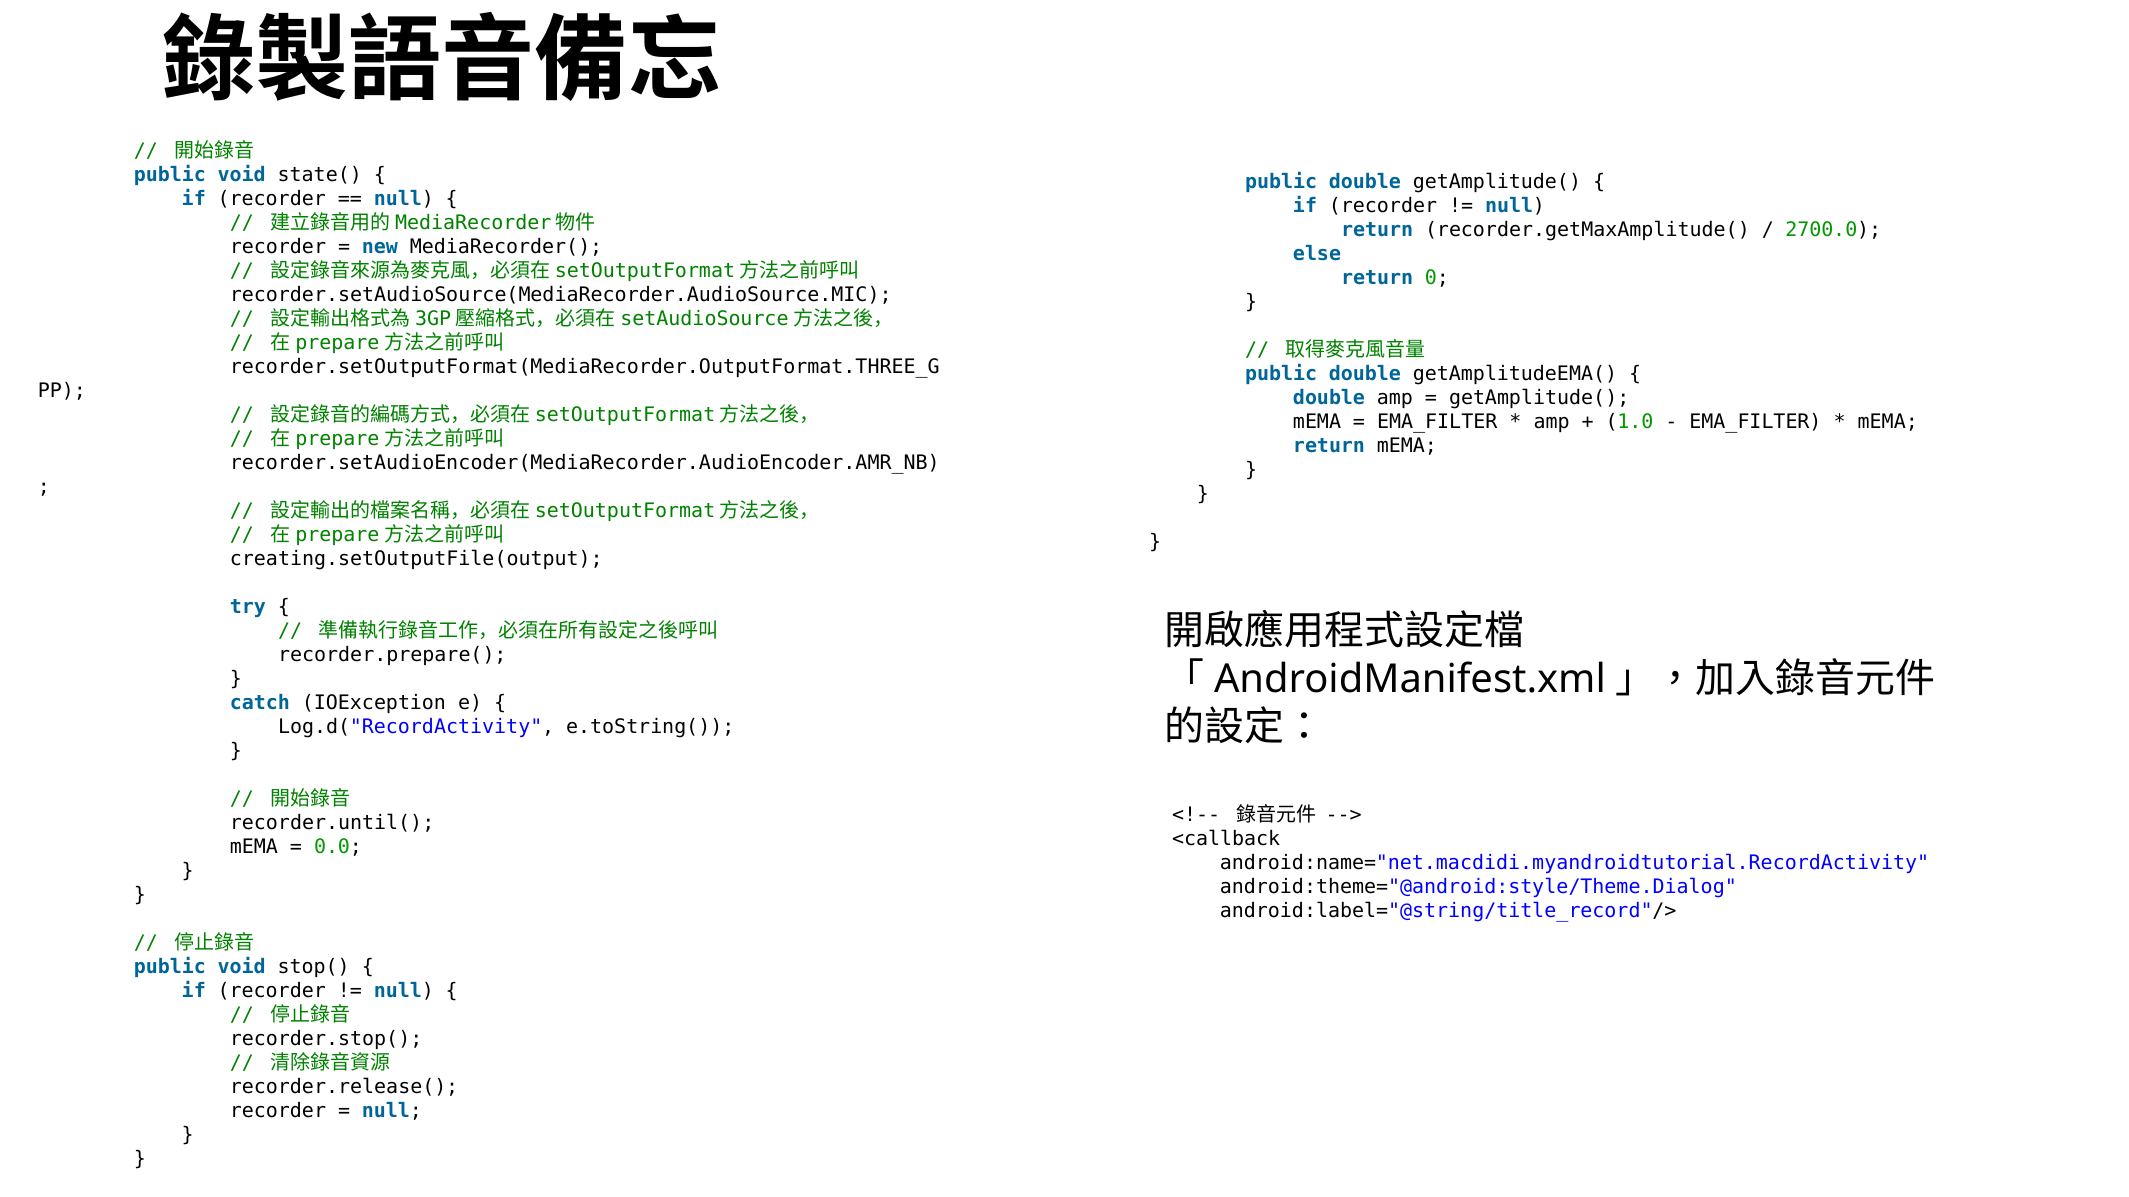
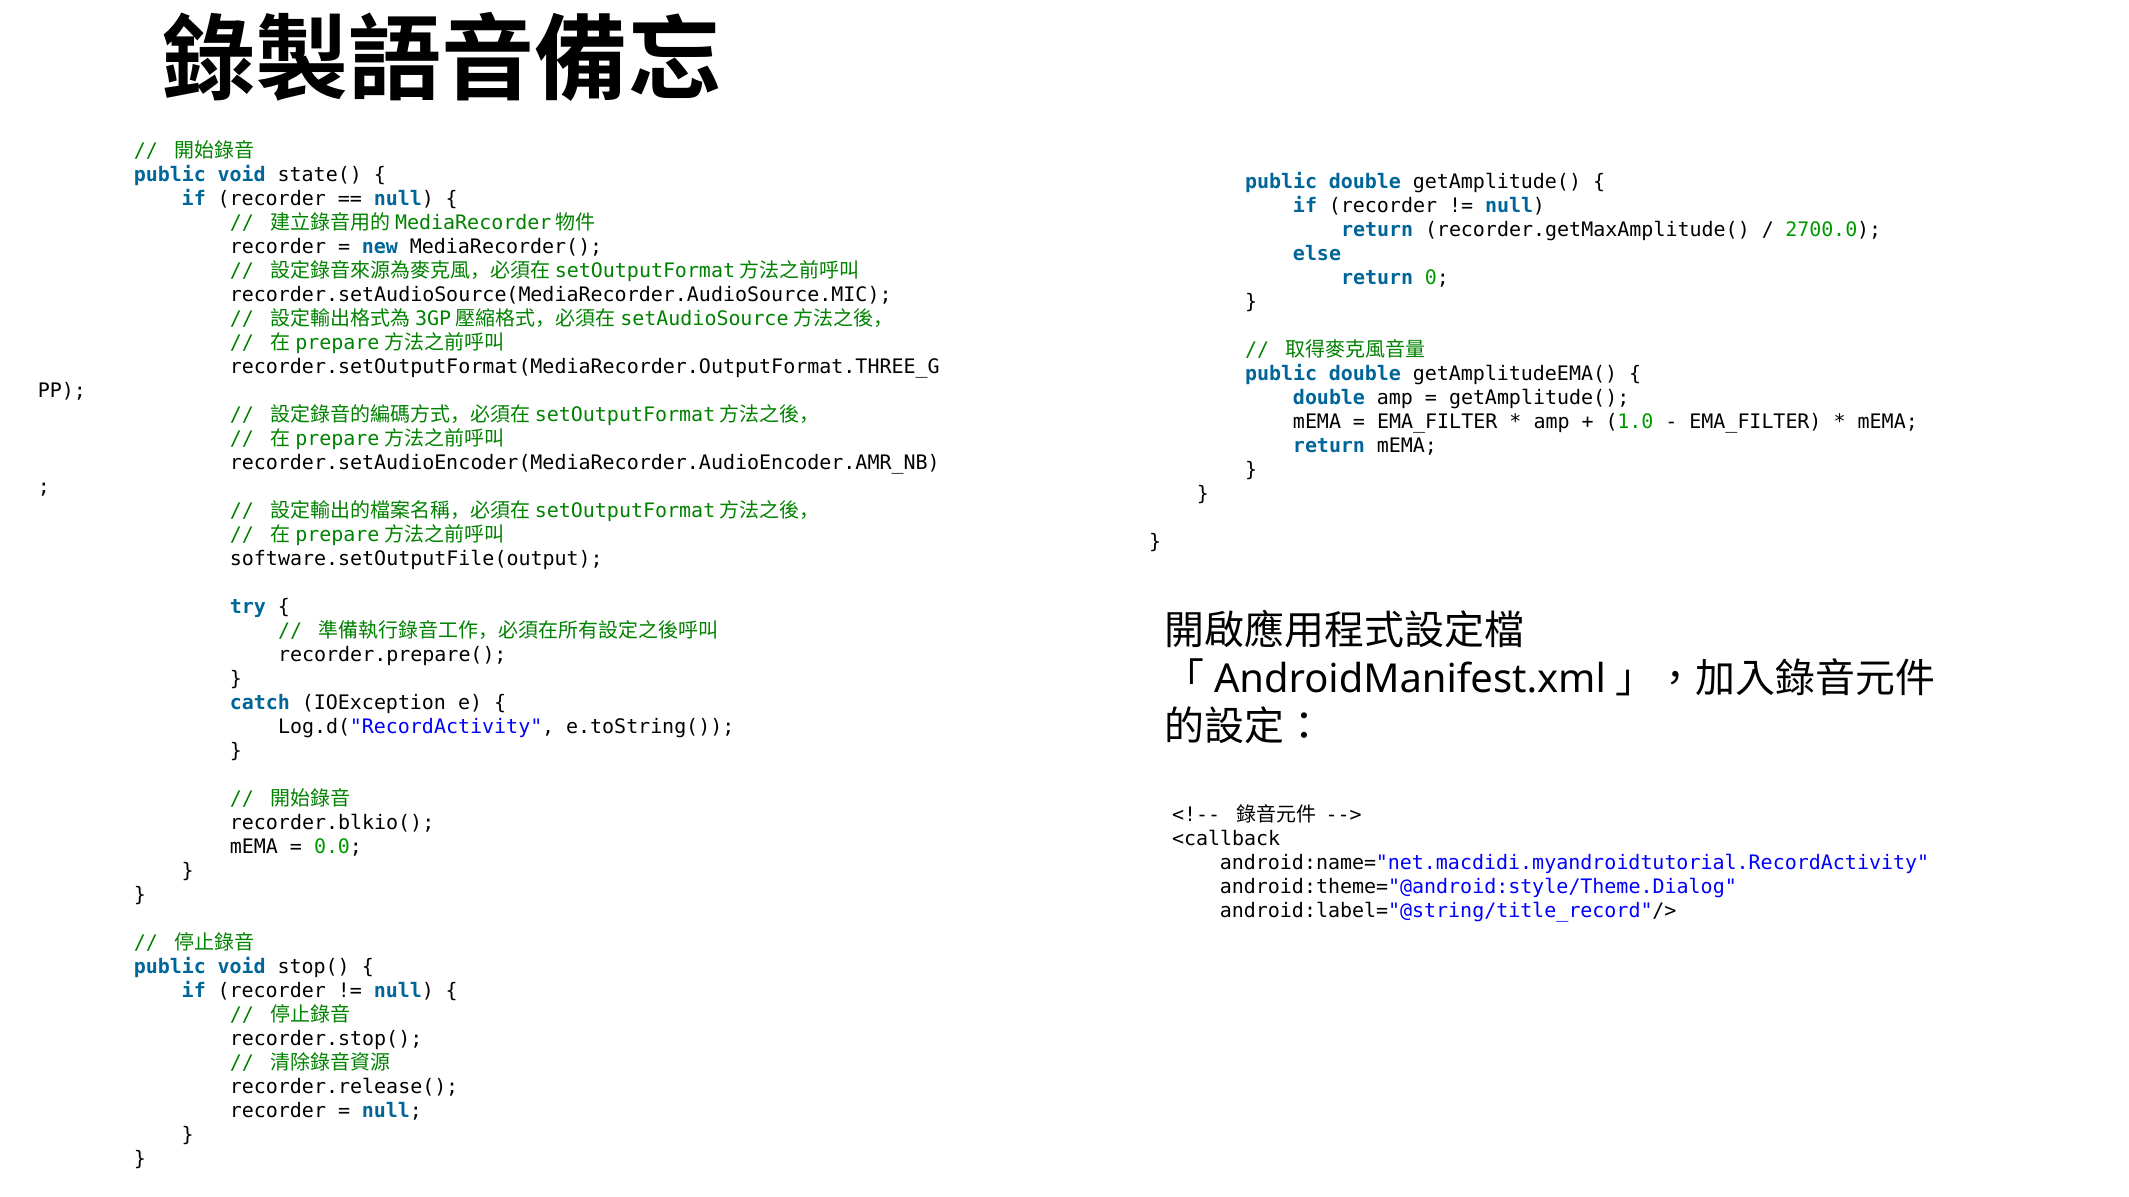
creating.setOutputFile(output: creating.setOutputFile(output -> software.setOutputFile(output (416, 559)
recorder.until(: recorder.until( -> recorder.blkio( (332, 823)
